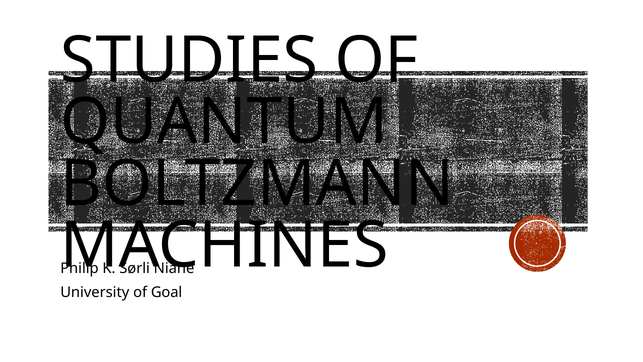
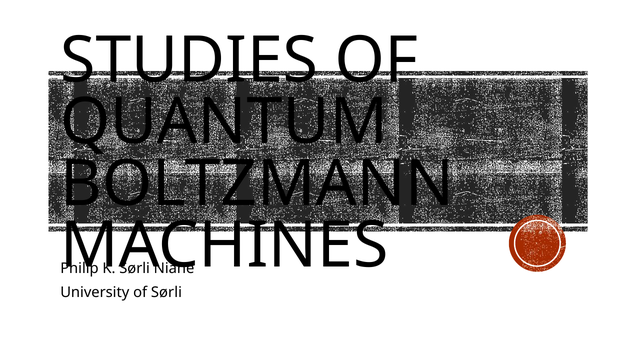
of Goal: Goal -> Sørli (166, 292)
